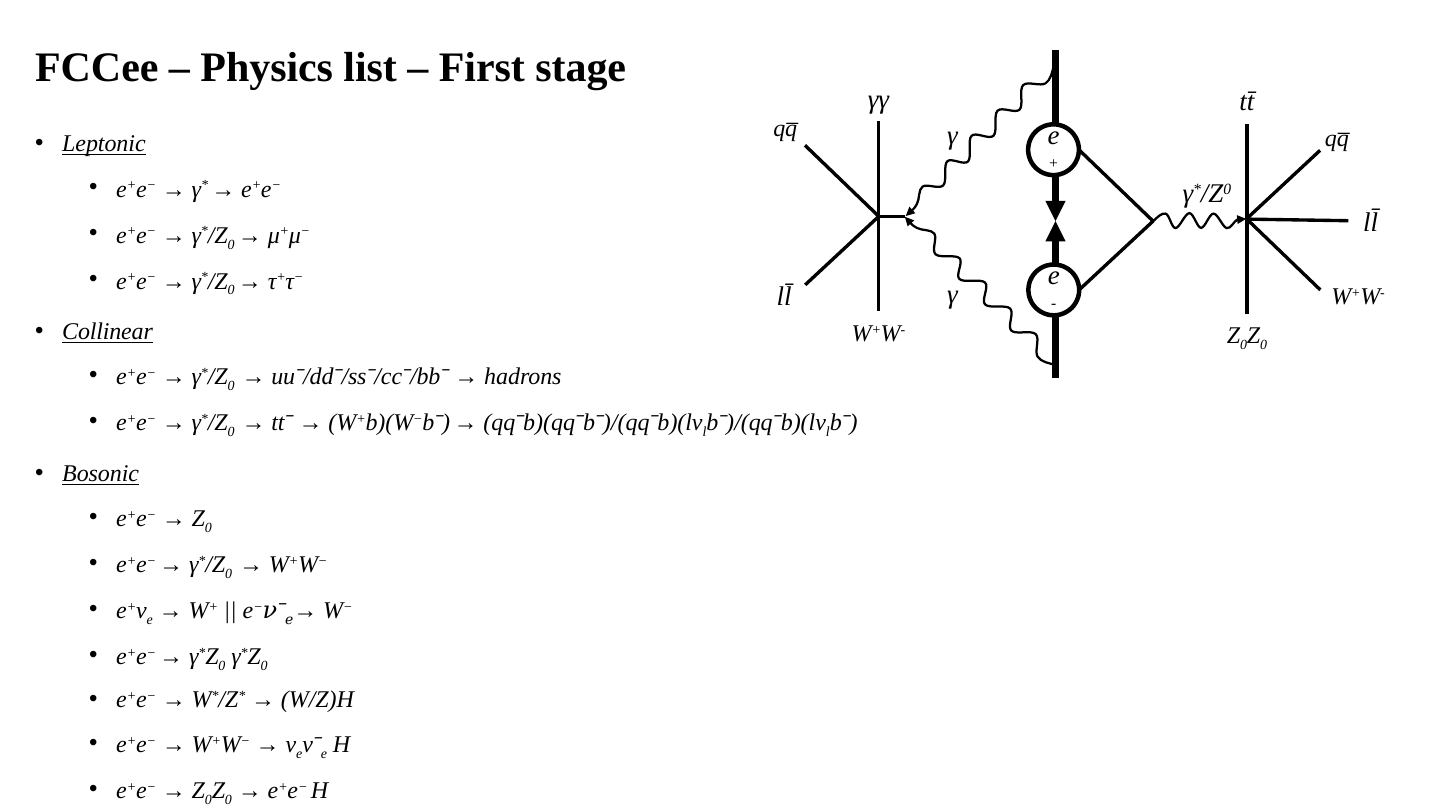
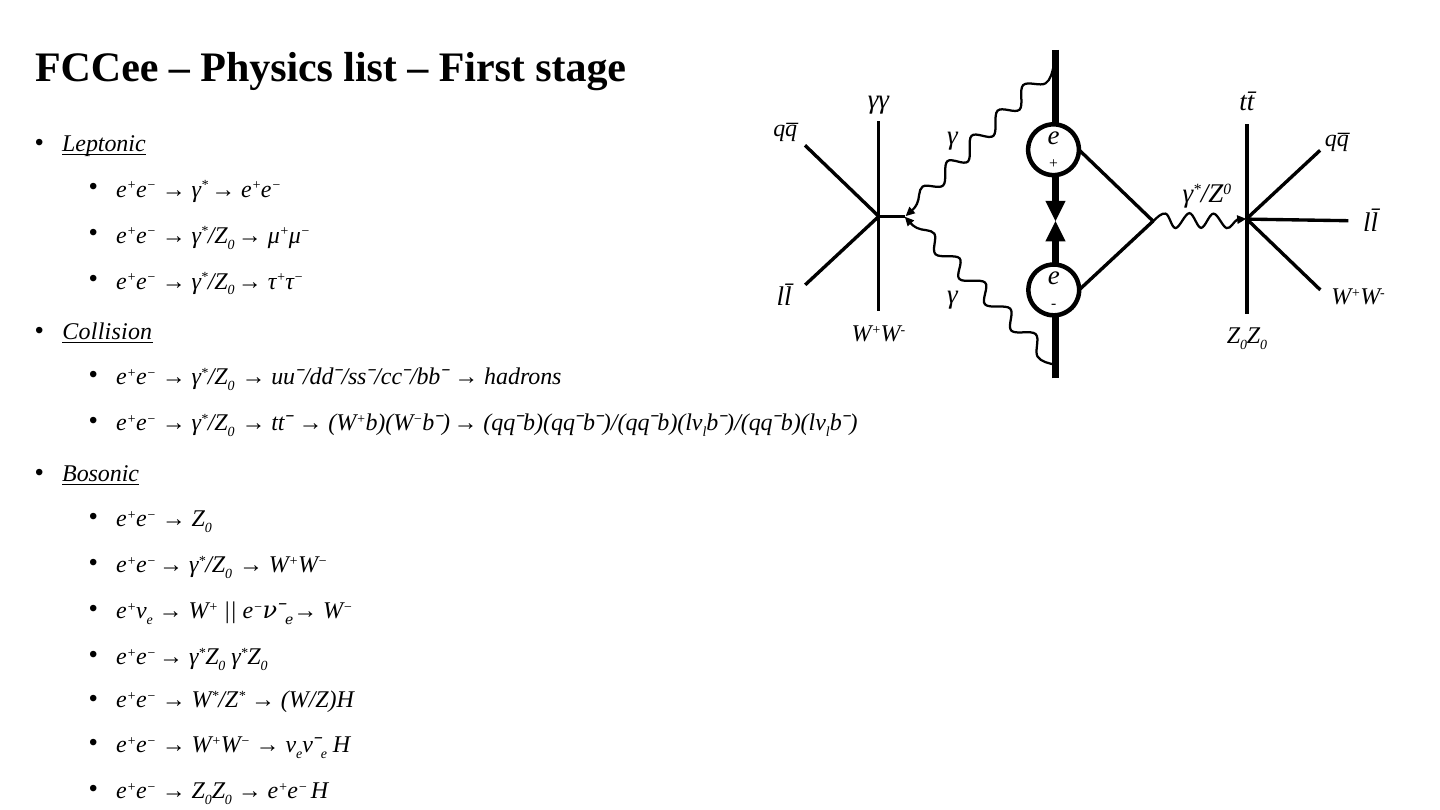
Collinear: Collinear -> Collision (107, 332)
